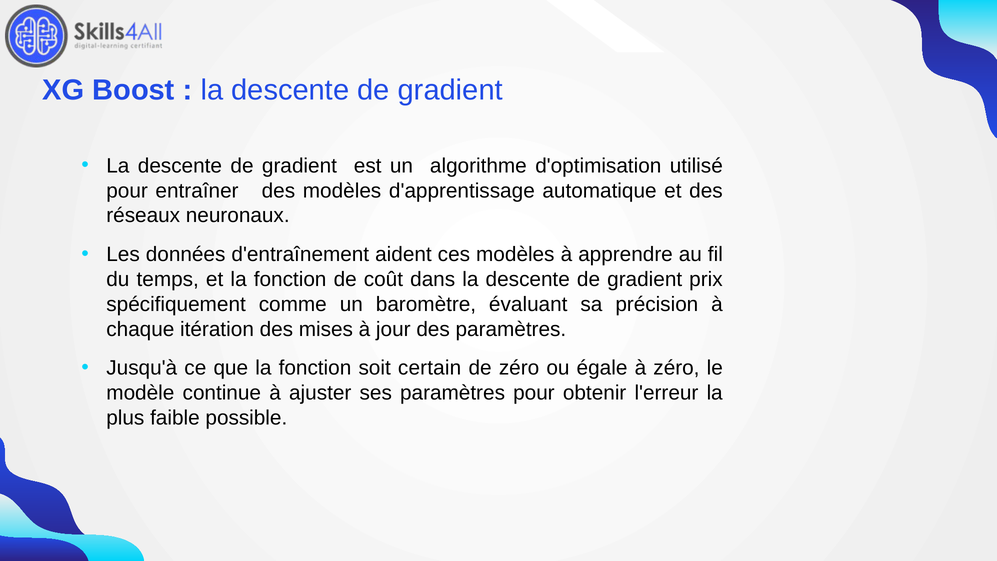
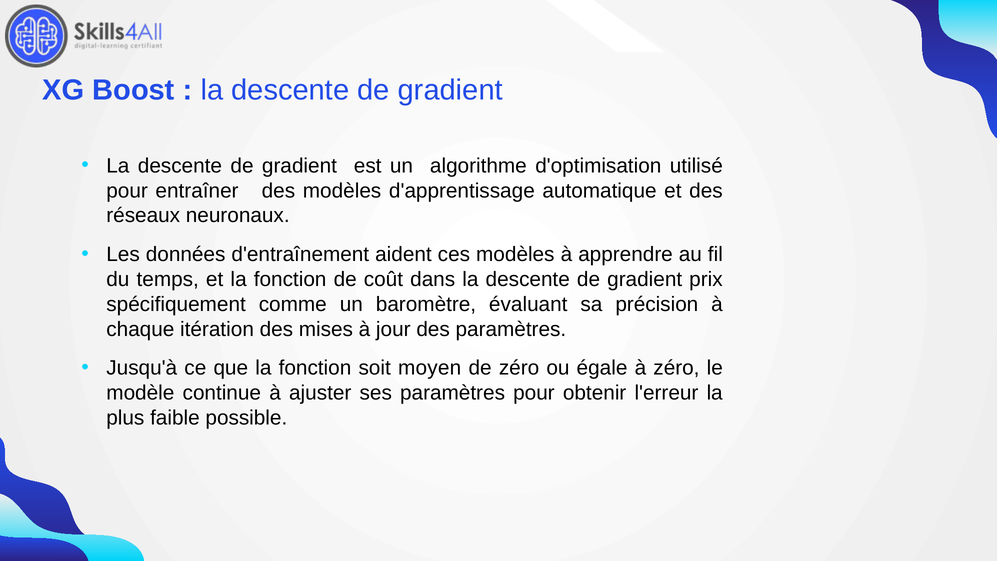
certain: certain -> moyen (430, 368)
